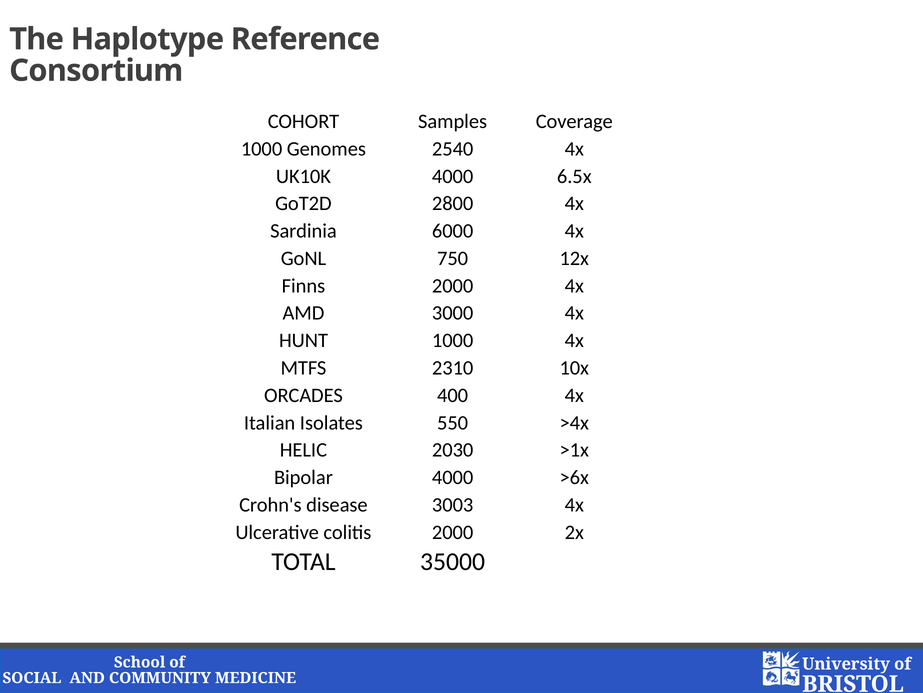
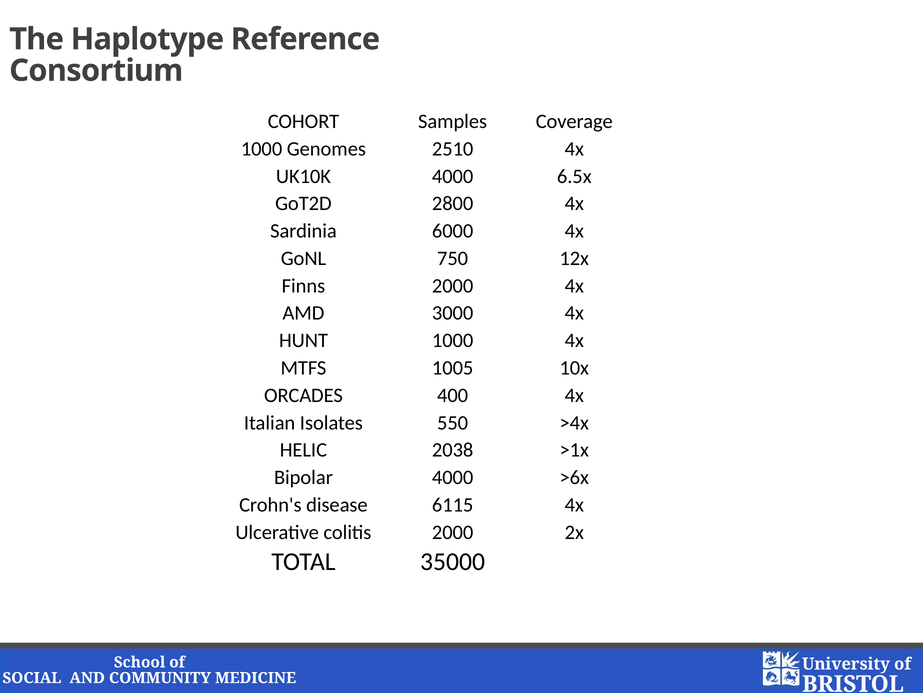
2540: 2540 -> 2510 (453, 149)
2310: 2310 -> 1005 (453, 368)
2030: 2030 -> 2038 (453, 450)
3003: 3003 -> 6115 (453, 504)
